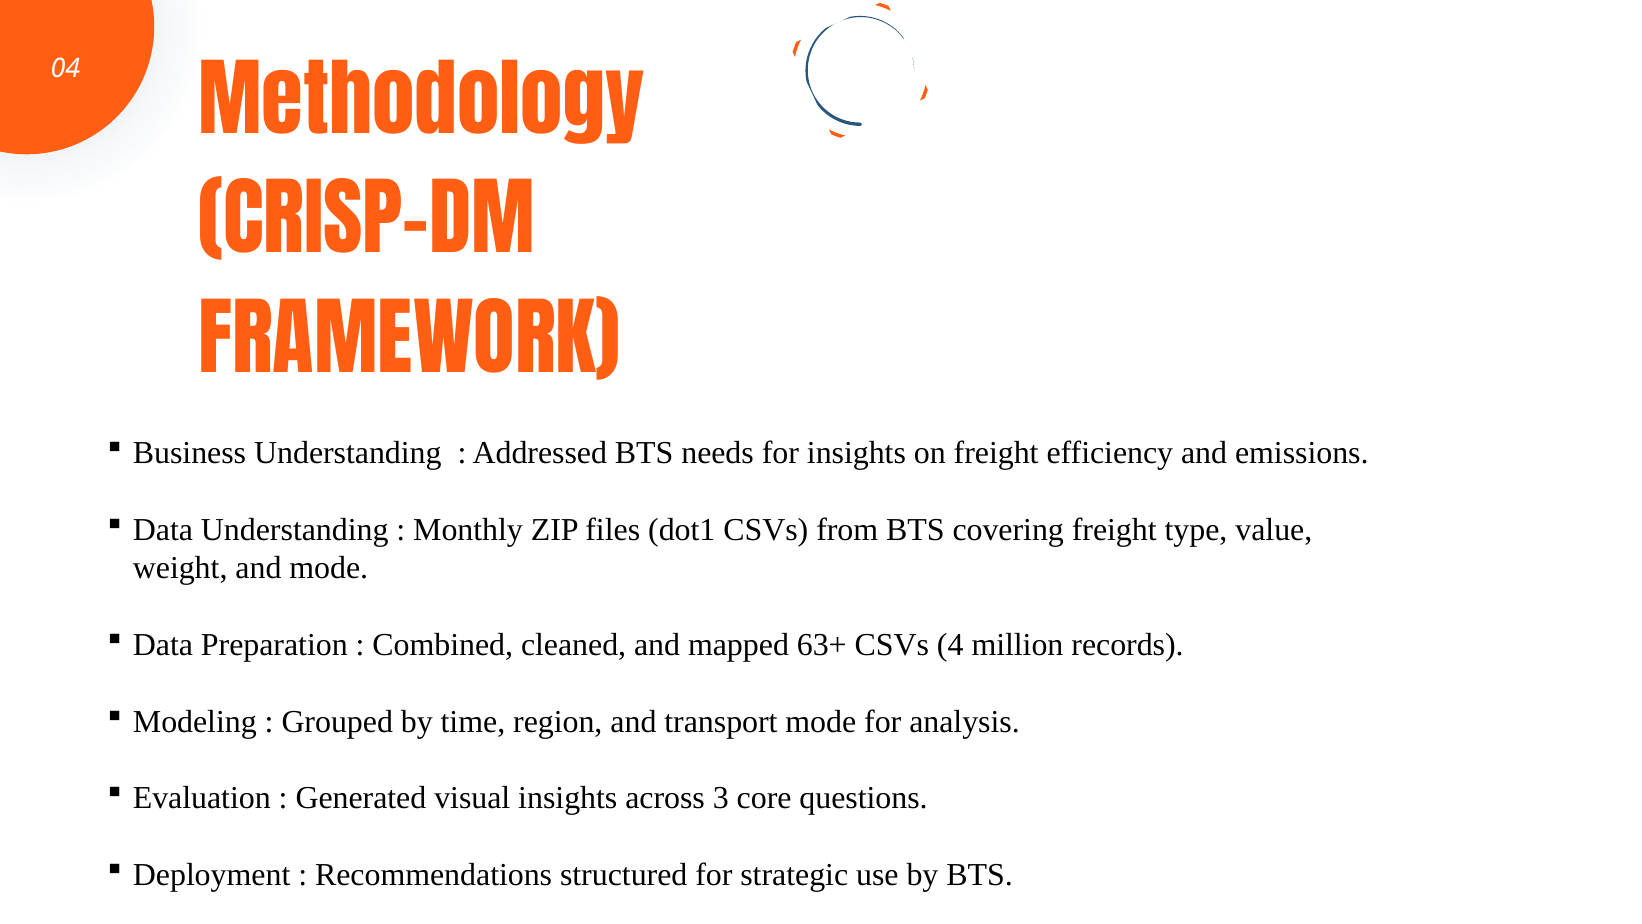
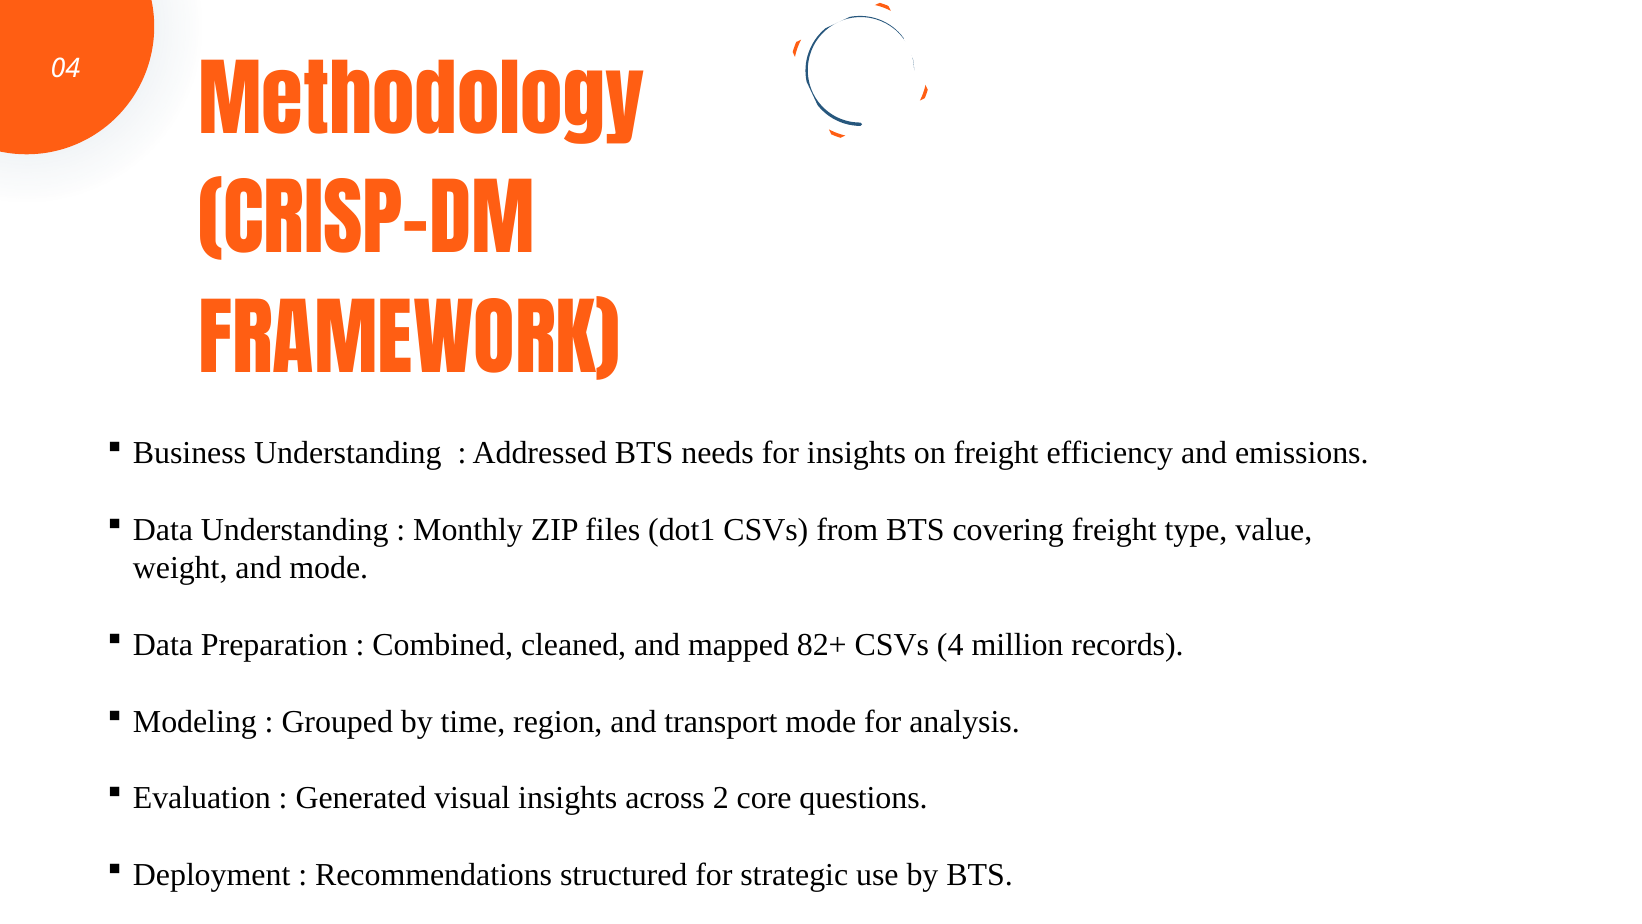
63+: 63+ -> 82+ (822, 645)
3: 3 -> 2 (721, 798)
